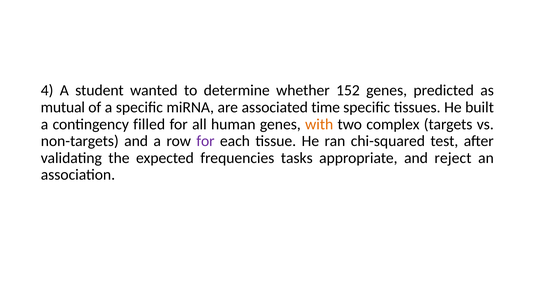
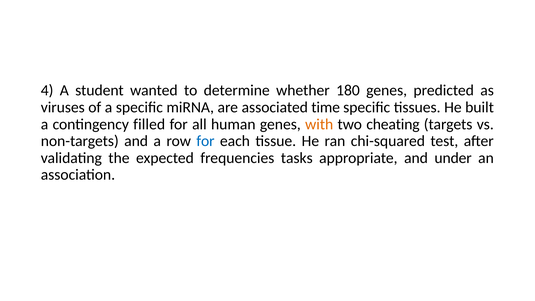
152: 152 -> 180 (348, 90)
mutual: mutual -> viruses (63, 107)
complex: complex -> cheating (393, 124)
for colour: purple -> blue (205, 141)
reject: reject -> under (453, 158)
